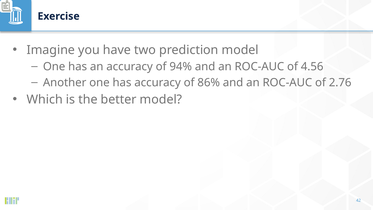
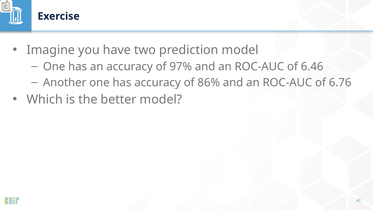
94%: 94% -> 97% (181, 67)
4.56: 4.56 -> 6.46 (312, 67)
2.76: 2.76 -> 6.76 (340, 82)
